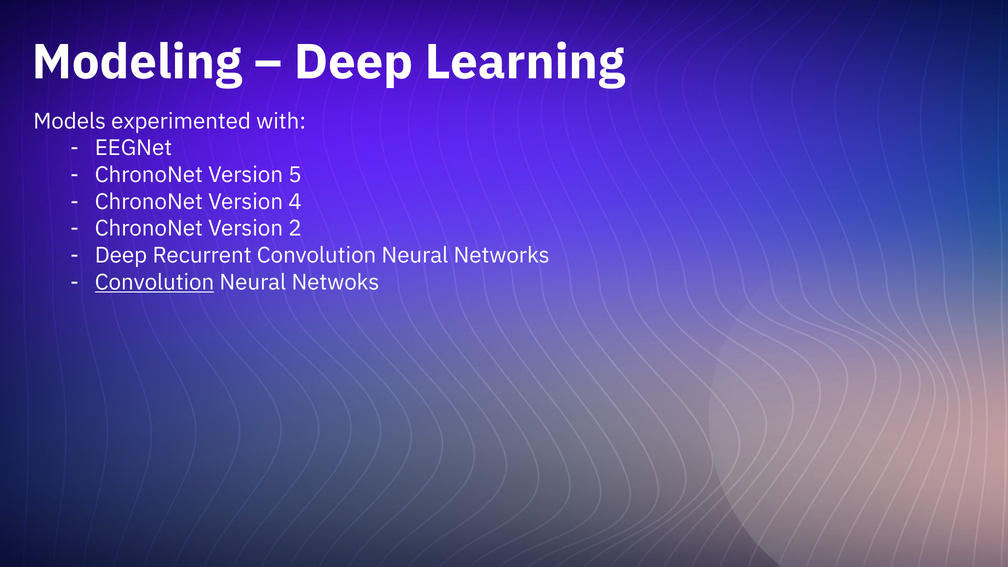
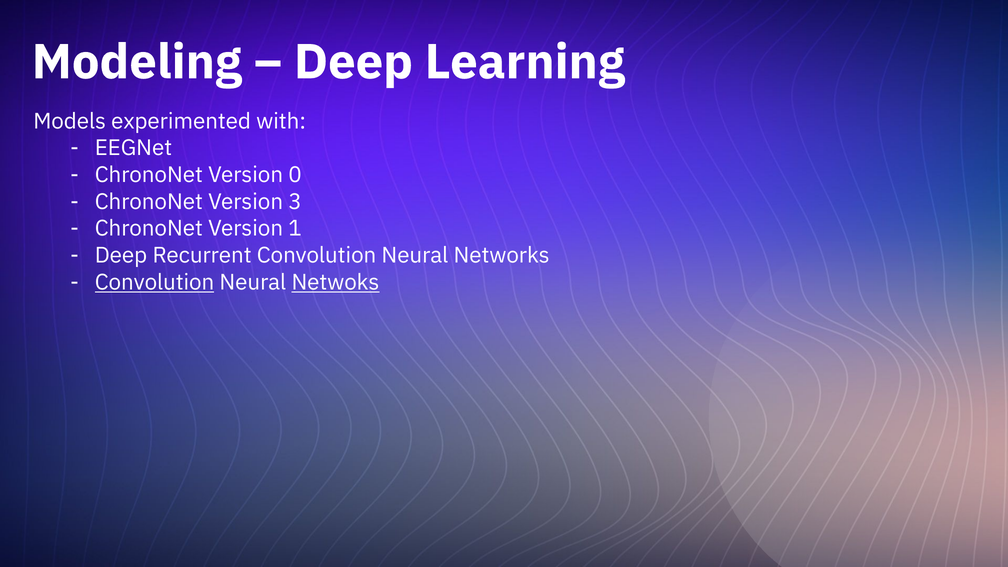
5: 5 -> 0 (295, 175)
4: 4 -> 3 (295, 202)
2: 2 -> 1 (295, 229)
Netwoks underline: none -> present (335, 282)
